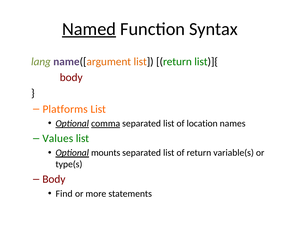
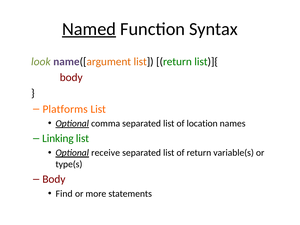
lang: lang -> look (41, 62)
comma underline: present -> none (106, 123)
Values: Values -> Linking (58, 138)
mounts: mounts -> receive (106, 153)
